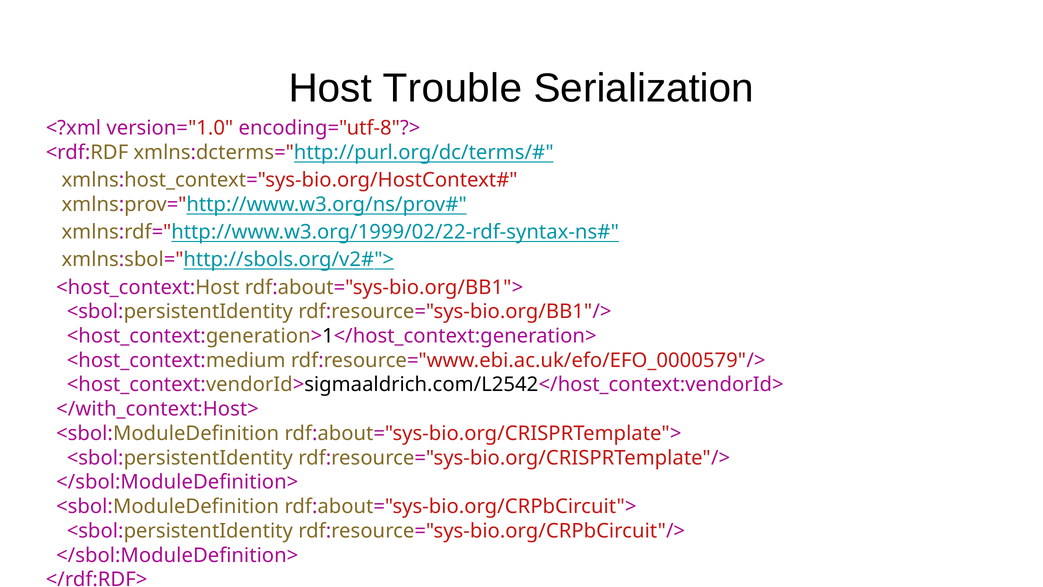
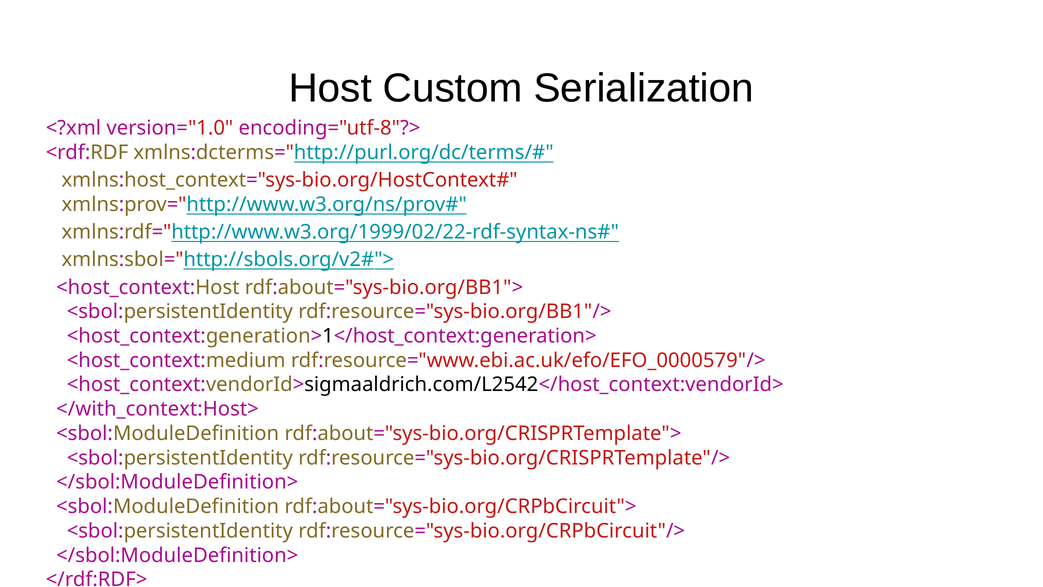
Trouble: Trouble -> Custom (453, 88)
